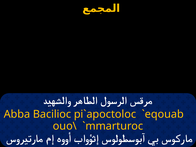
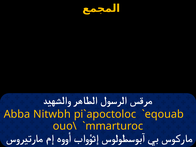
Bacilioc: Bacilioc -> Nitwbh (52, 114)
